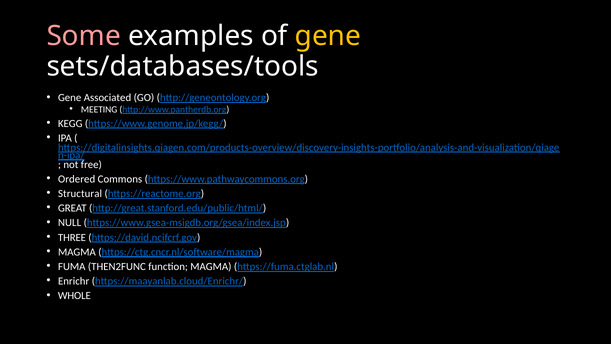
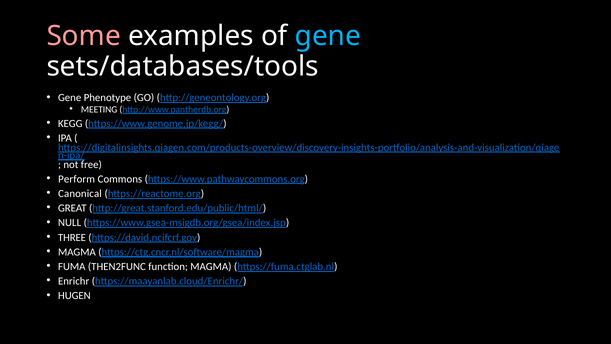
gene colour: yellow -> light blue (328, 36)
Associated: Associated -> Phenotype (107, 98)
Ordered: Ordered -> Perform (77, 179)
Structural: Structural -> Canonical (80, 193)
WHOLE: WHOLE -> HUGEN (74, 295)
